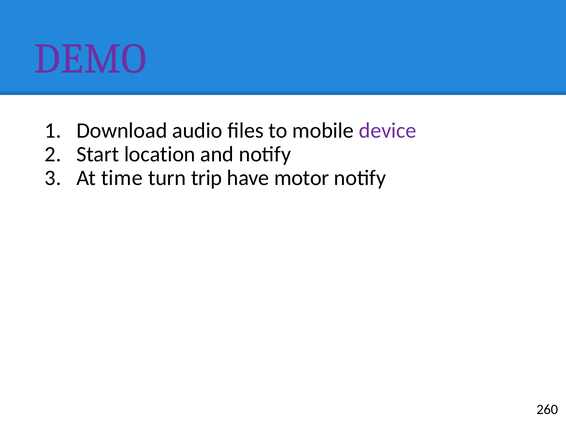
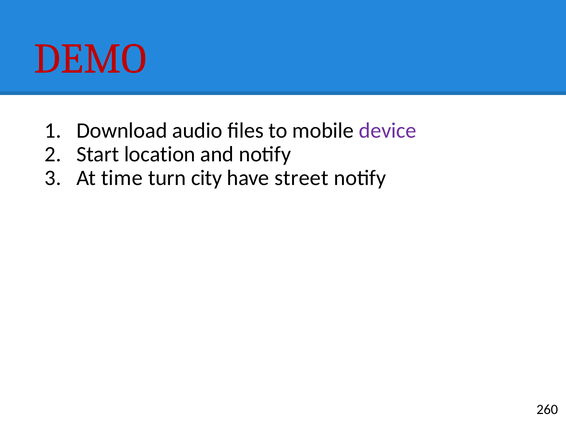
DEMO colour: purple -> red (90, 59)
trip: trip -> city (207, 178)
motor: motor -> street (301, 178)
